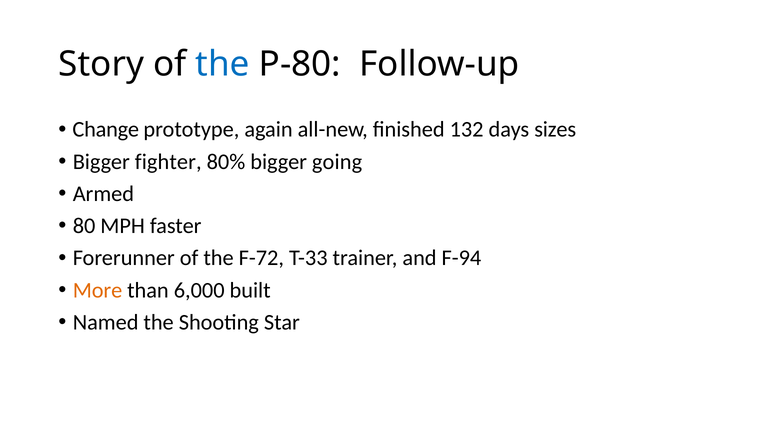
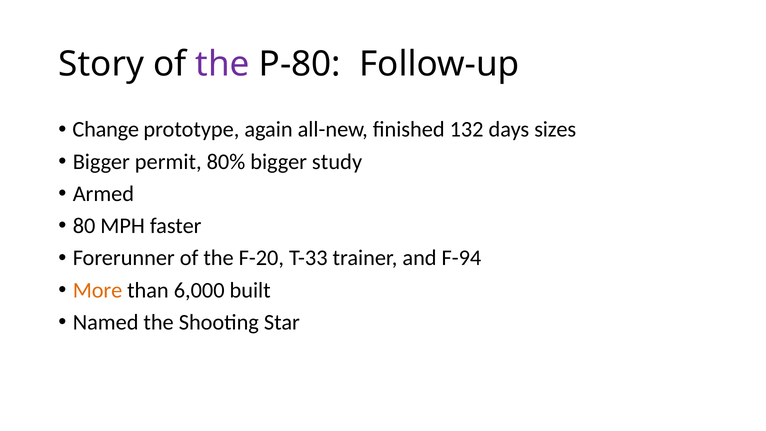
the colour: blue -> purple (223, 64)
fighter: fighter -> permit (168, 162)
going: going -> study (337, 162)
F-72: F-72 -> F-20 (261, 258)
